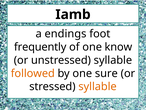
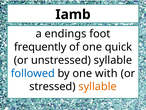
know: know -> quick (118, 47)
followed colour: orange -> blue (33, 73)
sure: sure -> with (106, 73)
